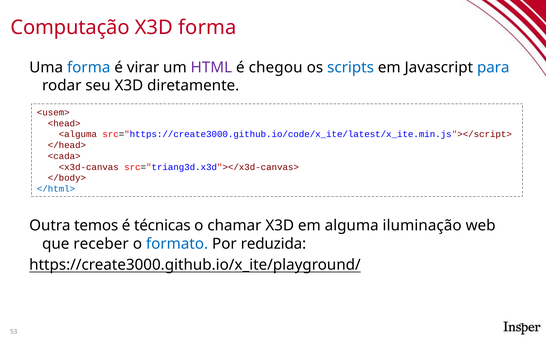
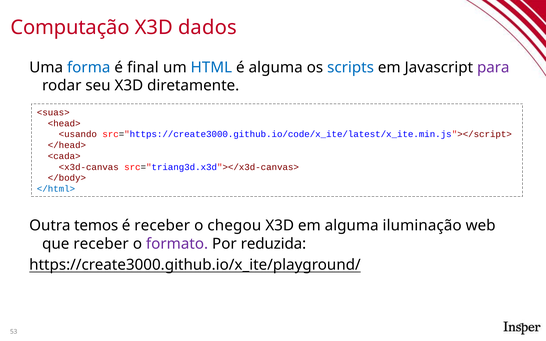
X3D forma: forma -> dados (207, 28)
virar: virar -> final (143, 67)
HTML colour: purple -> blue (211, 67)
é chegou: chegou -> alguma (276, 67)
para colour: blue -> purple (493, 67)
<usem>: <usem> -> <suas> (53, 113)
<alguma: <alguma -> <usando (78, 134)
é técnicas: técnicas -> receber (162, 226)
chamar: chamar -> chegou (234, 226)
formato colour: blue -> purple (177, 244)
